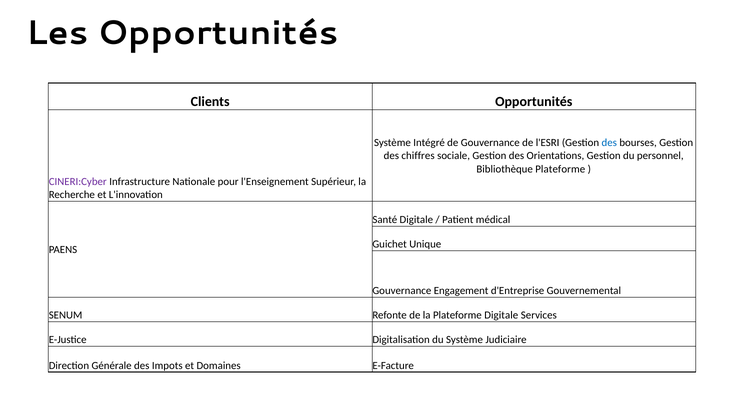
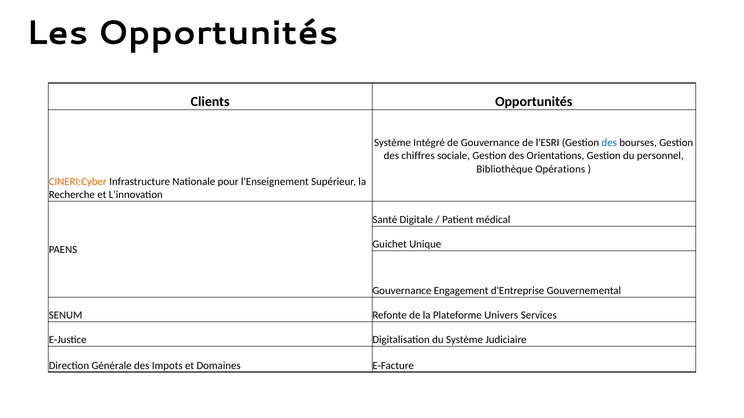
Bibliothèque Plateforme: Plateforme -> Opérations (560, 169)
CINERI:Cyber colour: purple -> orange (78, 182)
Plateforme Digitale: Digitale -> Univers (501, 316)
